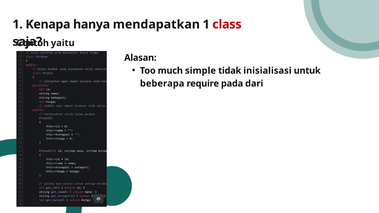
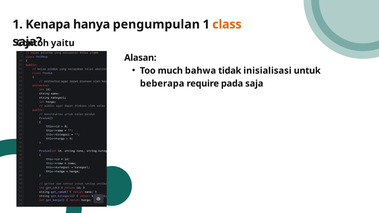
mendapatkan: mendapatkan -> pengumpulan (156, 24)
class colour: red -> orange (227, 24)
simple: simple -> bahwa (200, 71)
pada dari: dari -> saja (254, 84)
